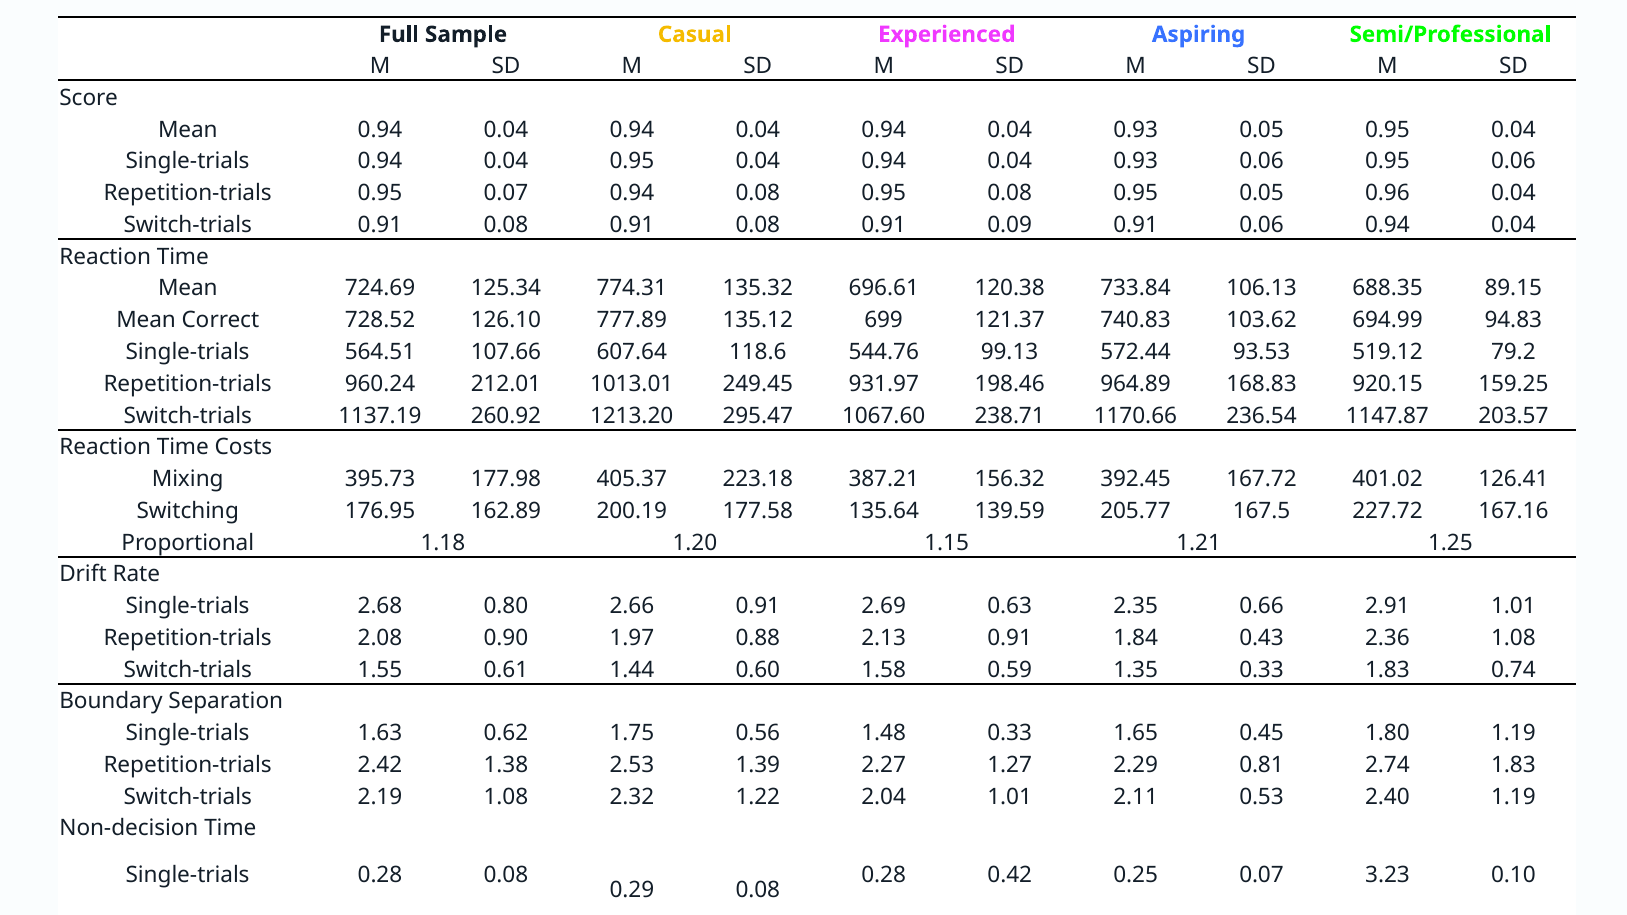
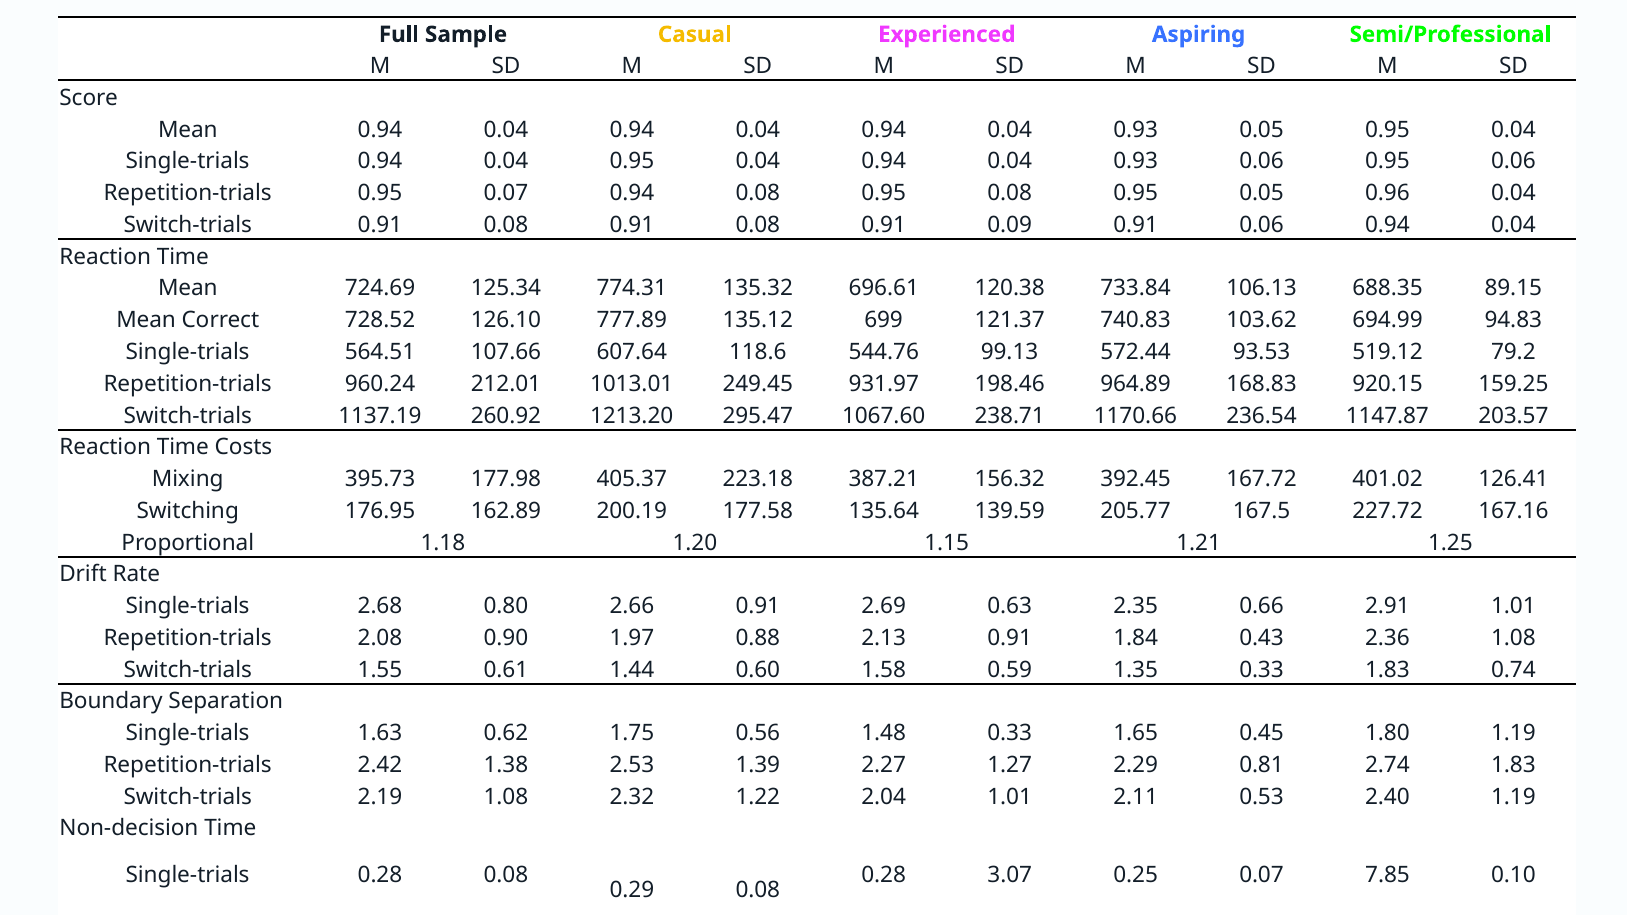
0.28 0.42: 0.42 -> 3.07 (1010, 875)
3.23: 3.23 -> 7.85 (1388, 875)
